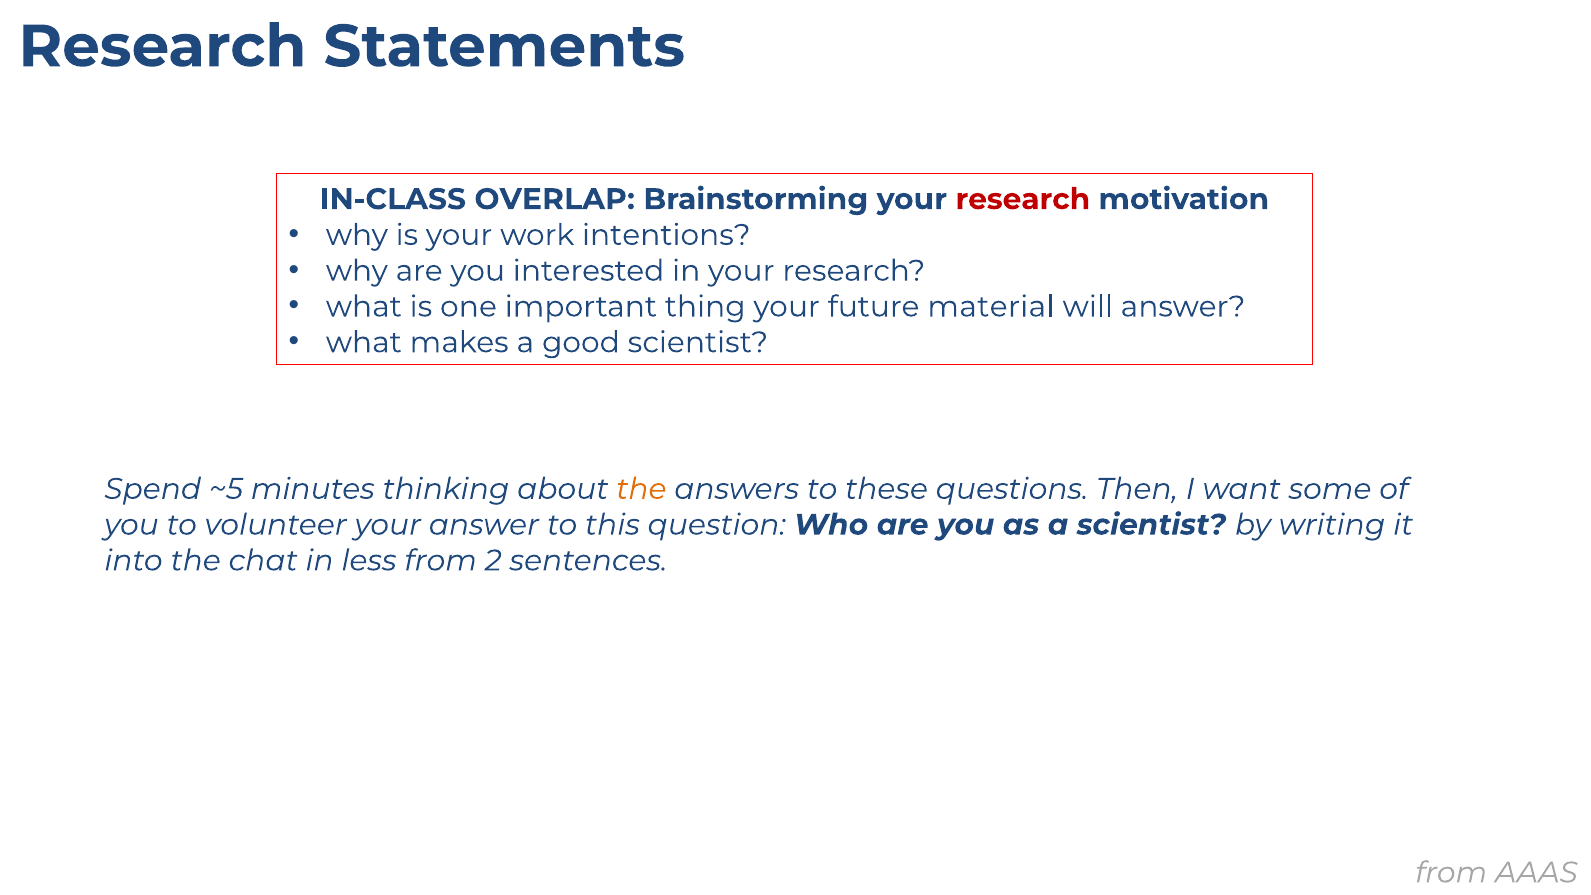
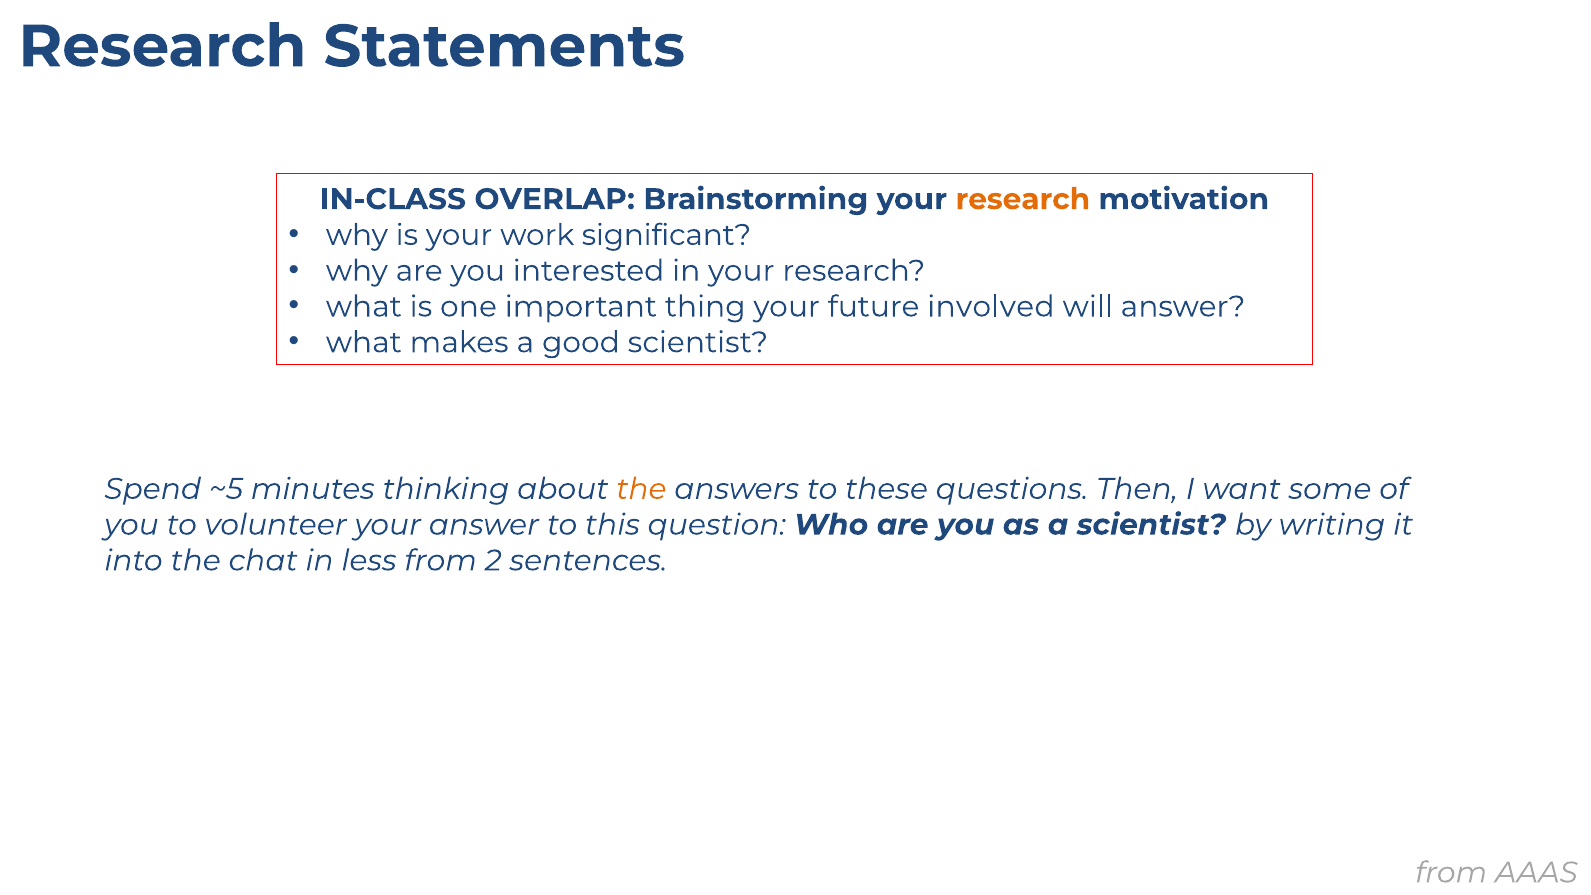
research colour: red -> orange (1023, 199)
intentions: intentions -> significant (666, 235)
material: material -> involved (991, 307)
